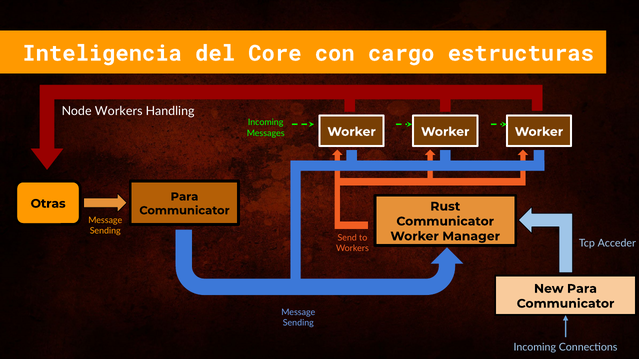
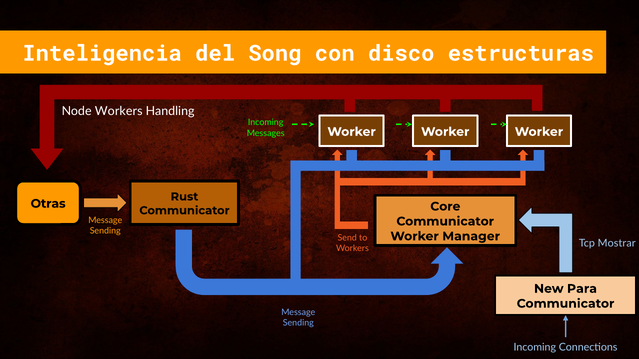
Core: Core -> Song (275, 53)
cargo: cargo -> disco (401, 53)
Para: Para -> Rust (184, 197)
Rust: Rust -> Core (445, 207)
Acceder: Acceder -> Mostrar (617, 243)
